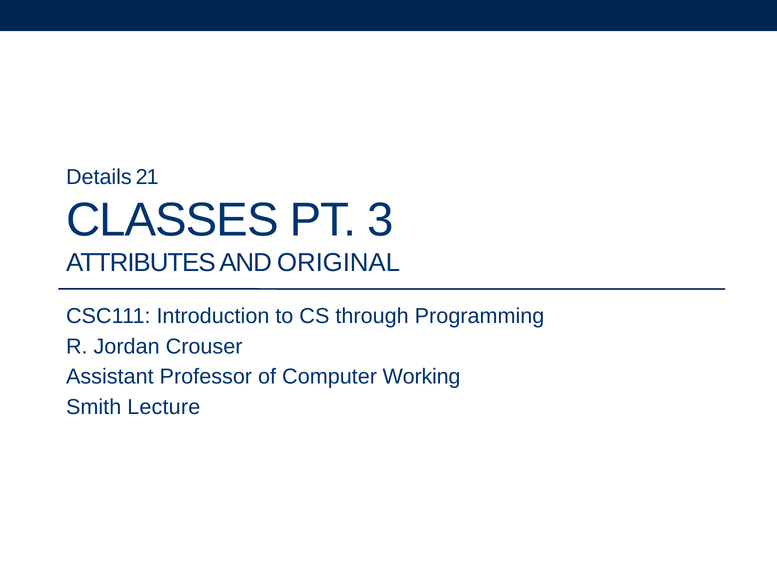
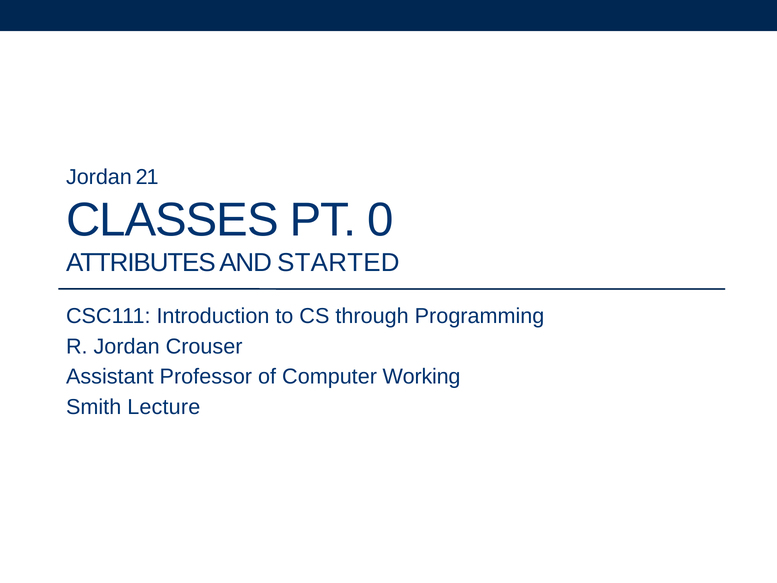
Details: Details -> Jordan (99, 177)
3: 3 -> 0 (381, 220)
ORIGINAL: ORIGINAL -> STARTED (338, 263)
